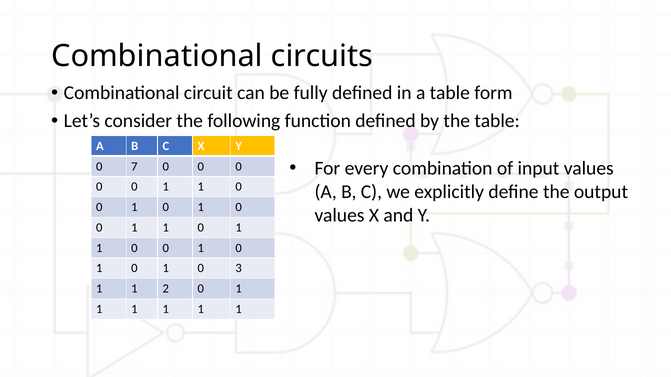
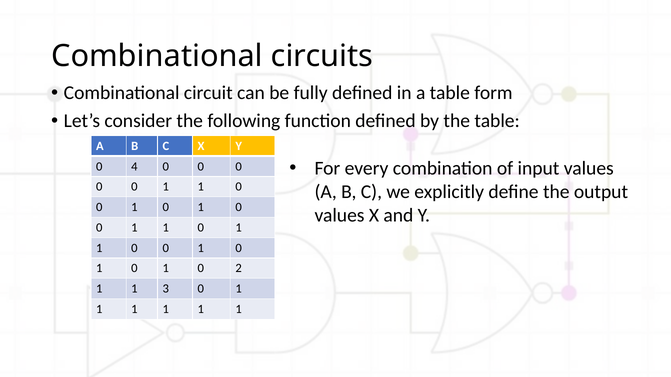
7: 7 -> 4 (134, 167)
3: 3 -> 2 (239, 269)
2: 2 -> 3 (166, 289)
